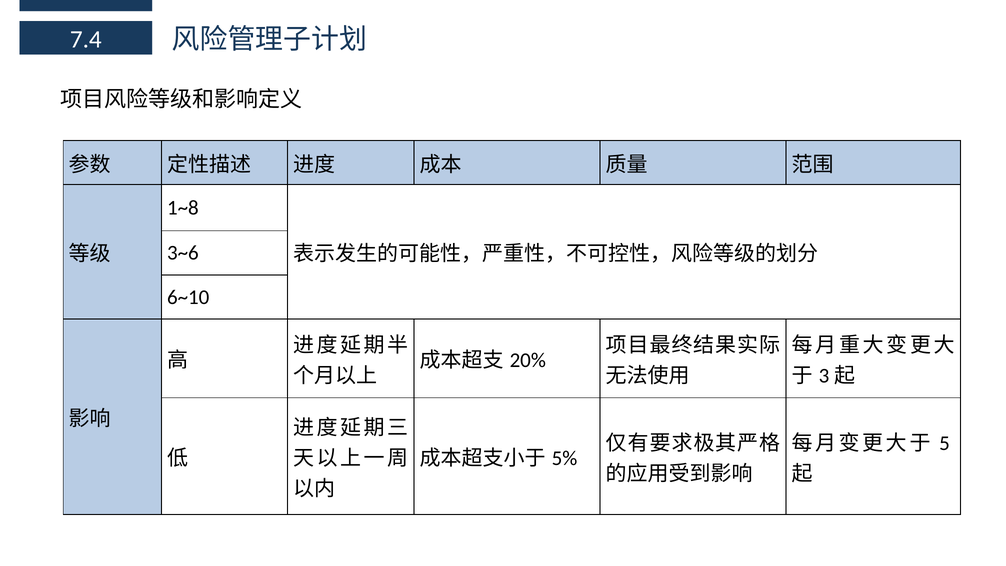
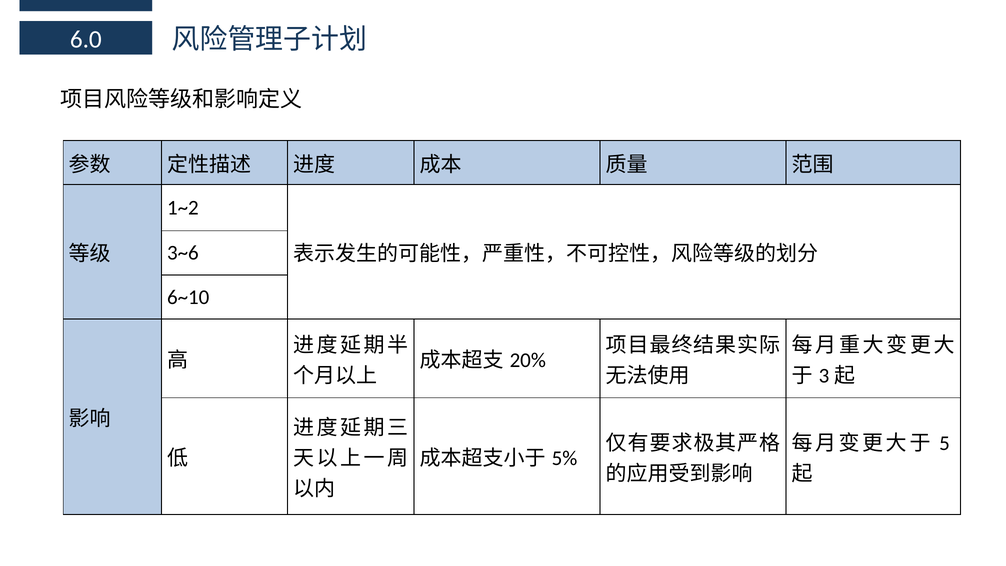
7.4: 7.4 -> 6.0 (86, 40)
1~8: 1~8 -> 1~2 (183, 208)
